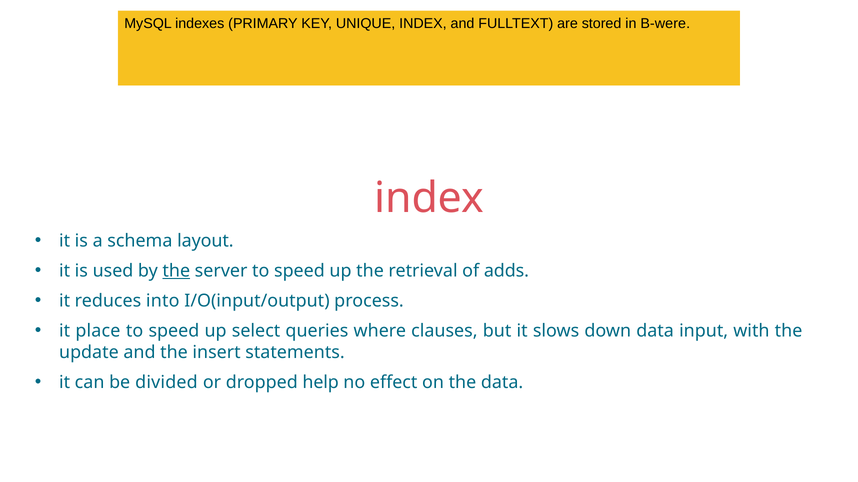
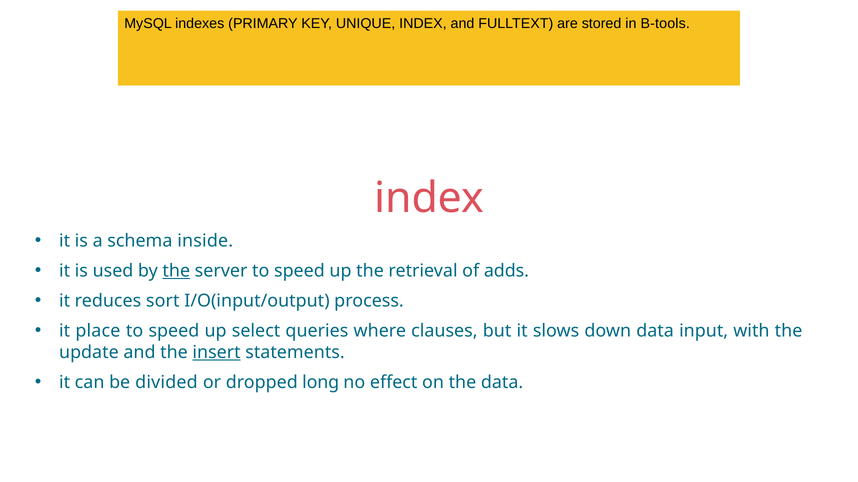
B-were: B-were -> B-tools (665, 23)
layout: layout -> inside (205, 241)
into: into -> sort (163, 301)
insert underline: none -> present (217, 353)
dropped help: help -> long (321, 383)
